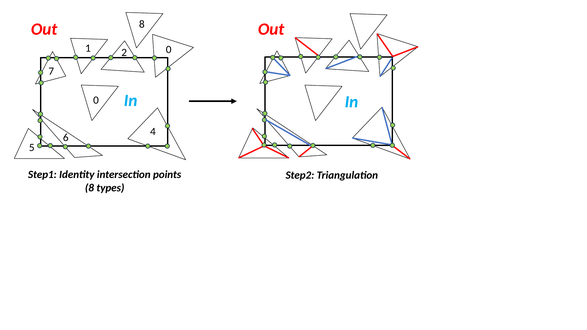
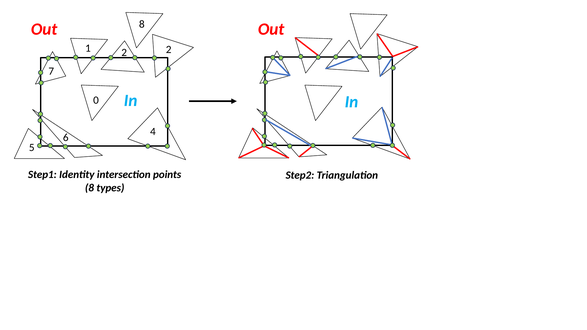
2 0: 0 -> 2 (169, 49)
